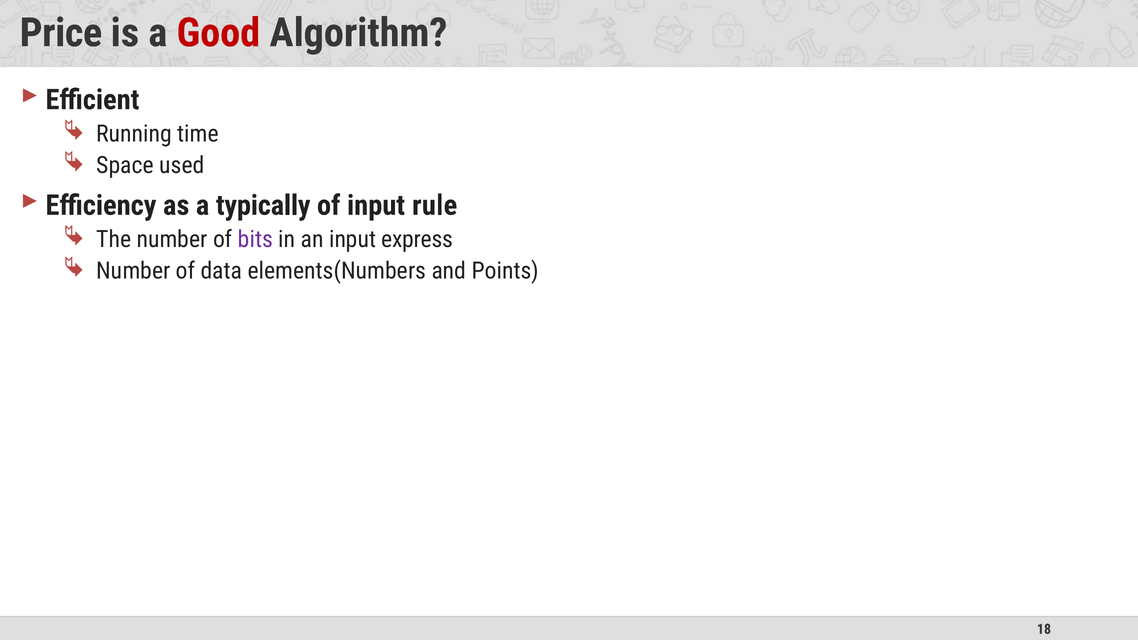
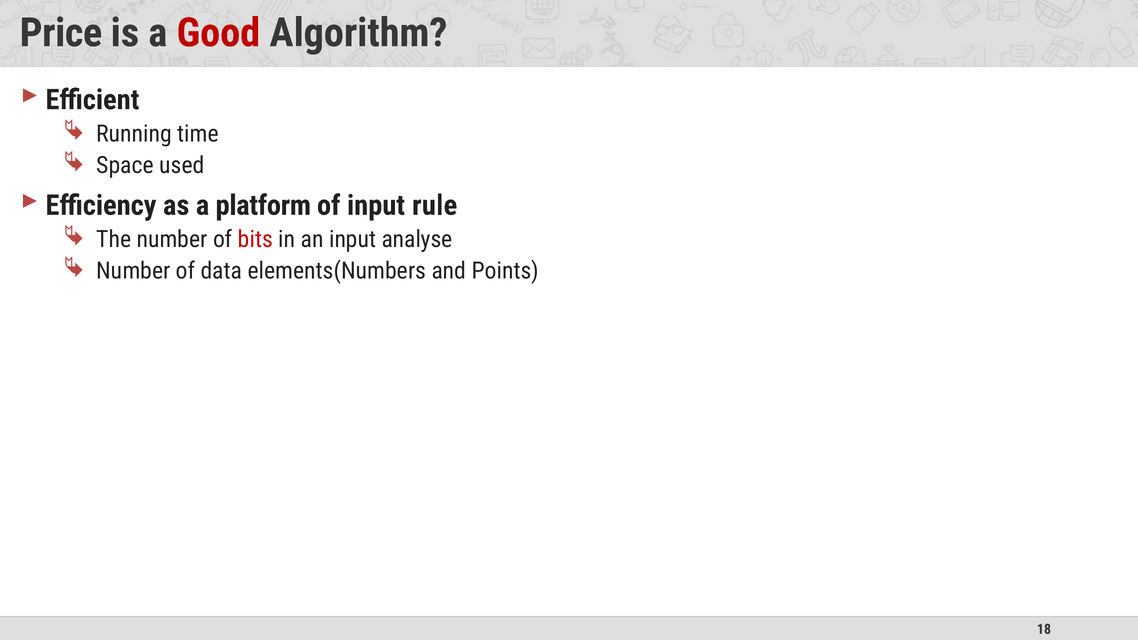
typically: typically -> platform (263, 205)
bits colour: purple -> red (255, 240)
express: express -> analyse (417, 240)
